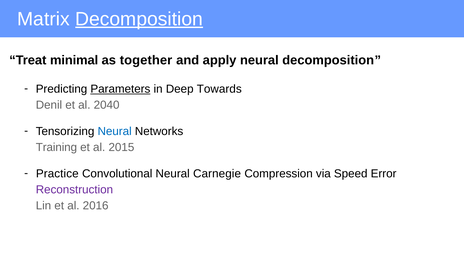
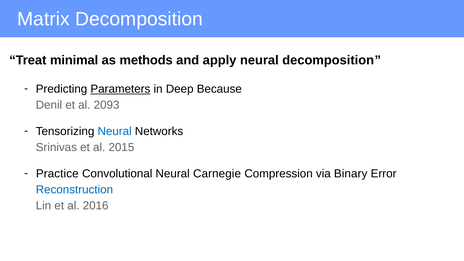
Decomposition underline: present -> none (139, 19)
together: together -> methods (146, 60)
Towards: Towards -> Because (219, 89)
2040: 2040 -> 2093 (107, 105)
Training: Training -> Srinivas (56, 147)
Speed: Speed -> Binary (351, 174)
Reconstruction colour: purple -> blue (74, 190)
